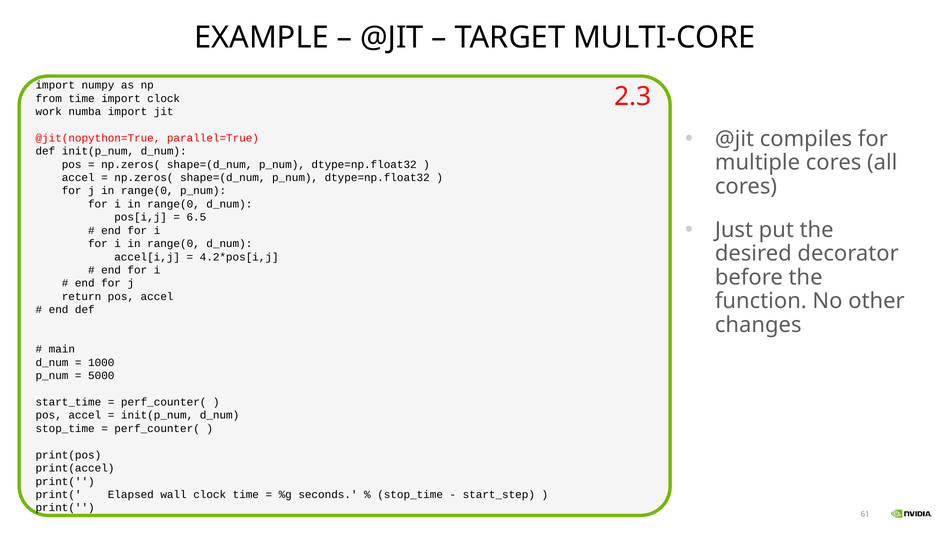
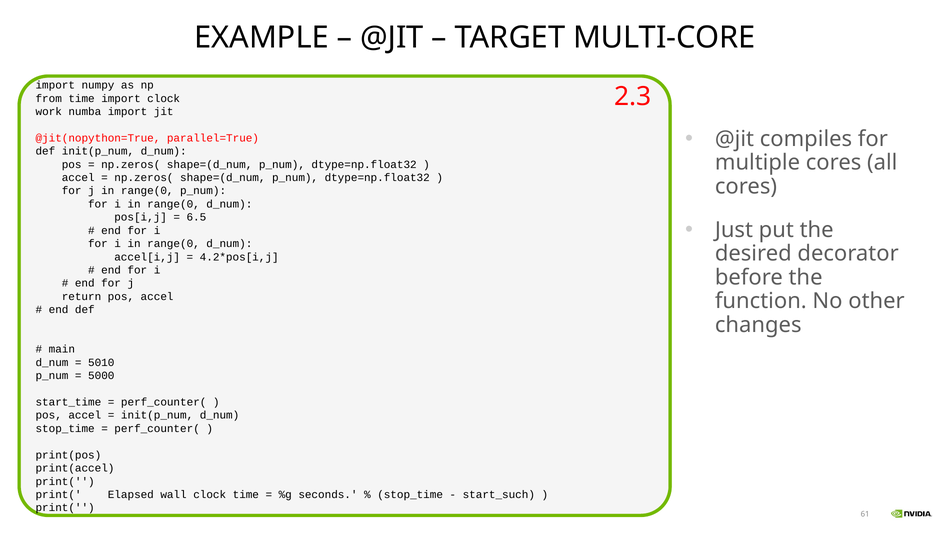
1000: 1000 -> 5010 (101, 363)
start_step: start_step -> start_such (499, 495)
